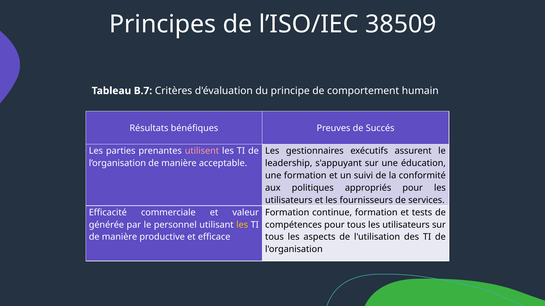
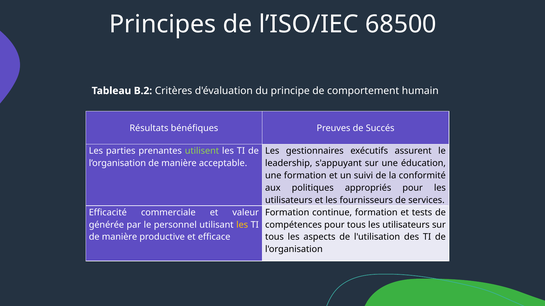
38509: 38509 -> 68500 (401, 24)
B.7: B.7 -> B.2 (143, 91)
utilisent colour: pink -> light green (202, 151)
